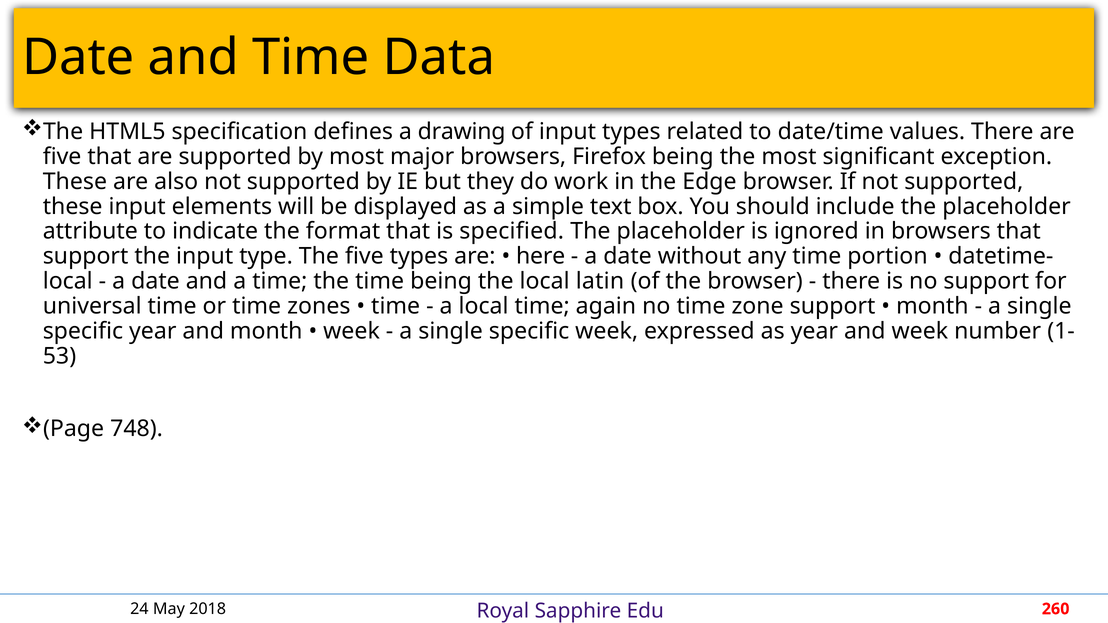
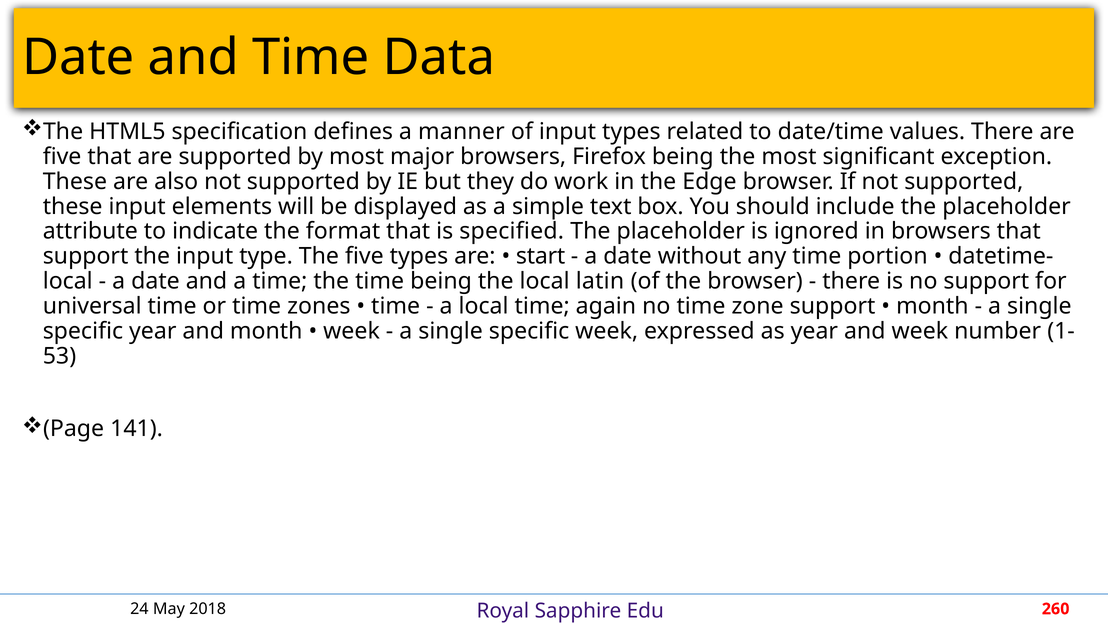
drawing: drawing -> manner (461, 132)
here: here -> start (541, 256)
748: 748 -> 141 (137, 429)
